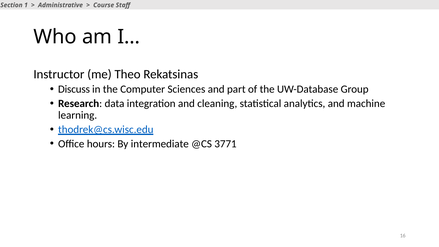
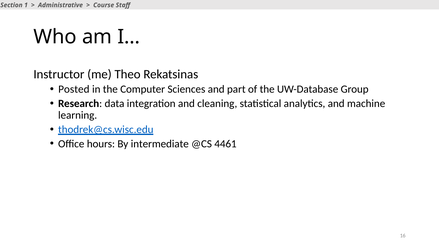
Discuss: Discuss -> Posted (74, 89)
3771: 3771 -> 4461 (226, 144)
